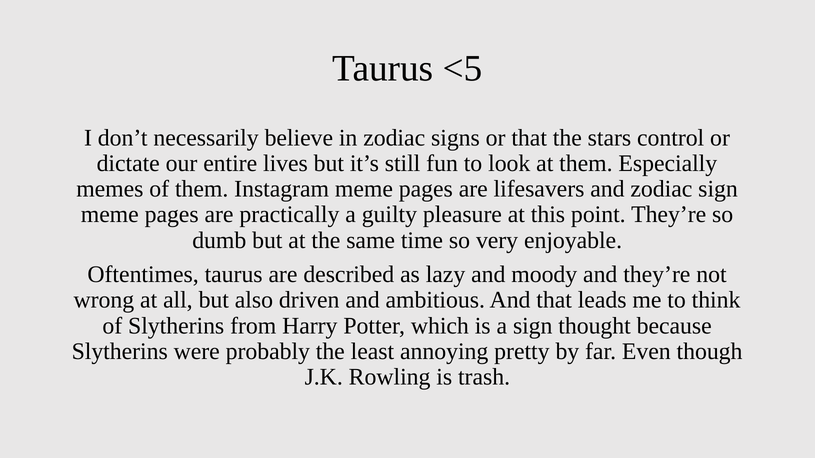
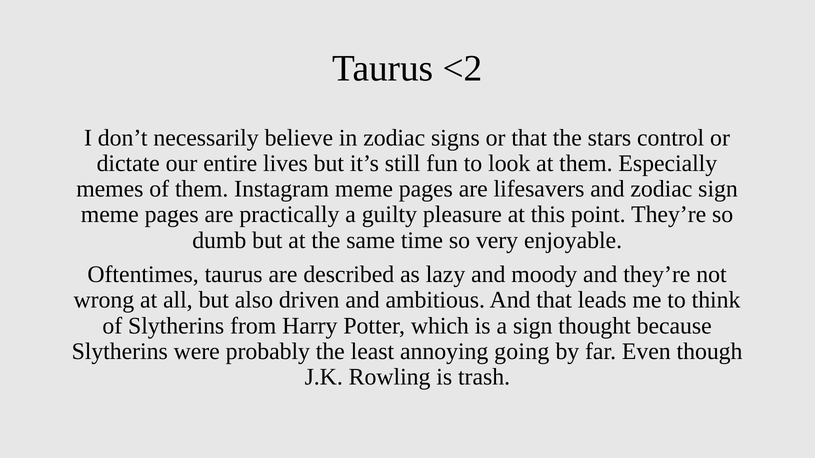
<5: <5 -> <2 (463, 68)
pretty: pretty -> going (522, 352)
